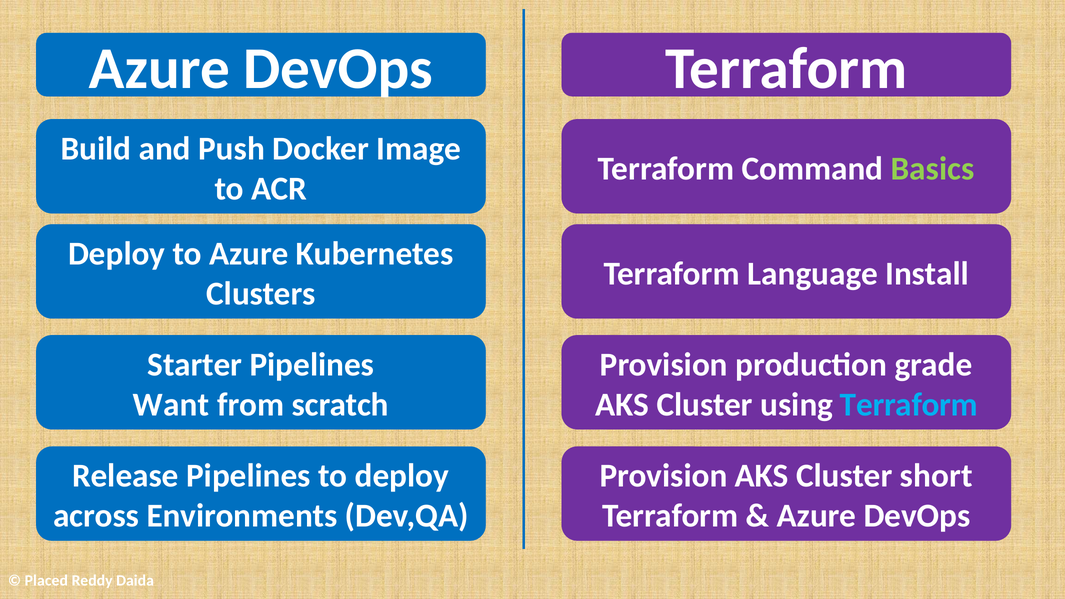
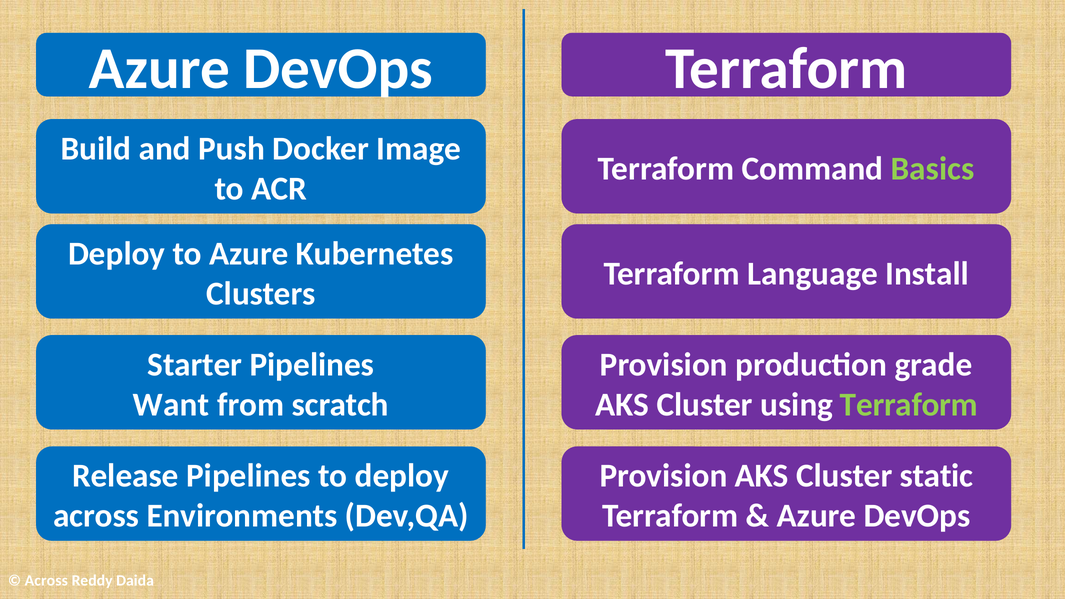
Terraform colour: light blue -> light green (909, 405)
short: short -> static (936, 476)
Placed: Placed -> Across (46, 581)
